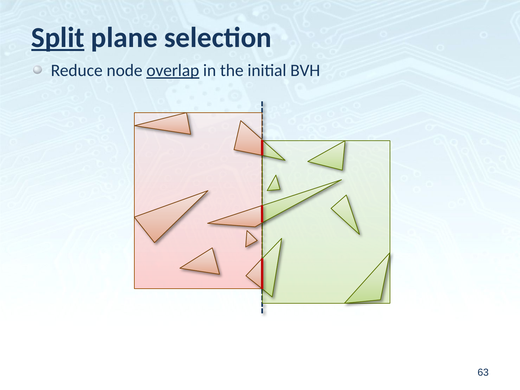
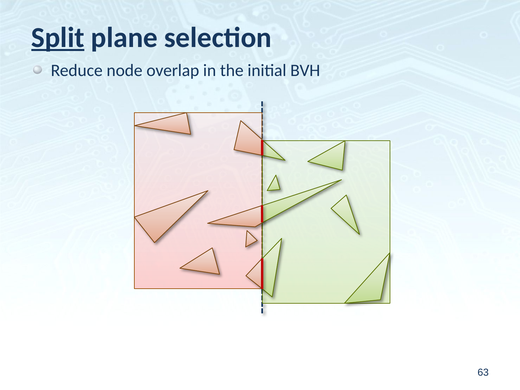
overlap underline: present -> none (173, 71)
